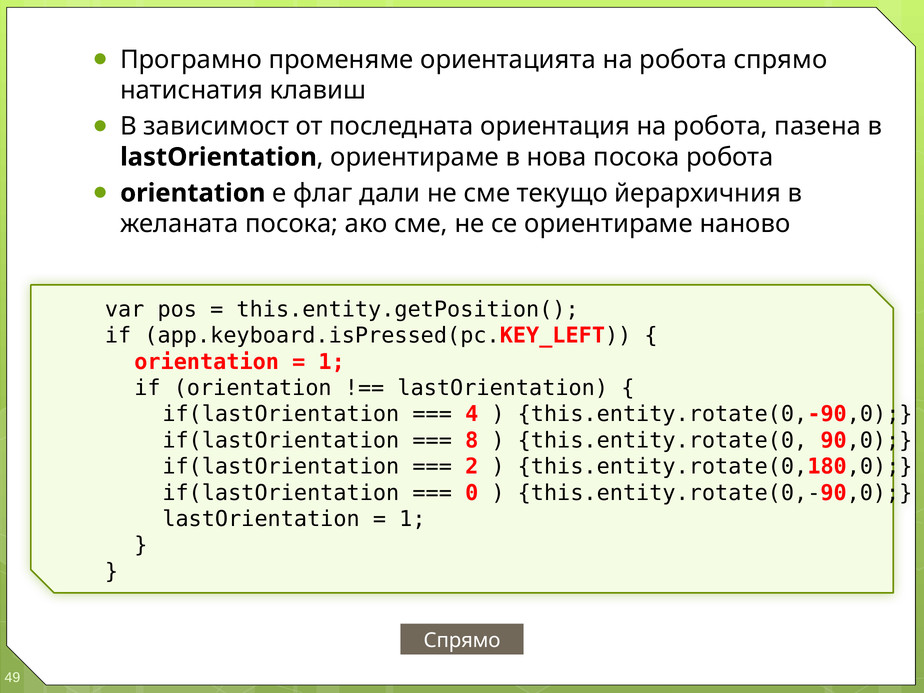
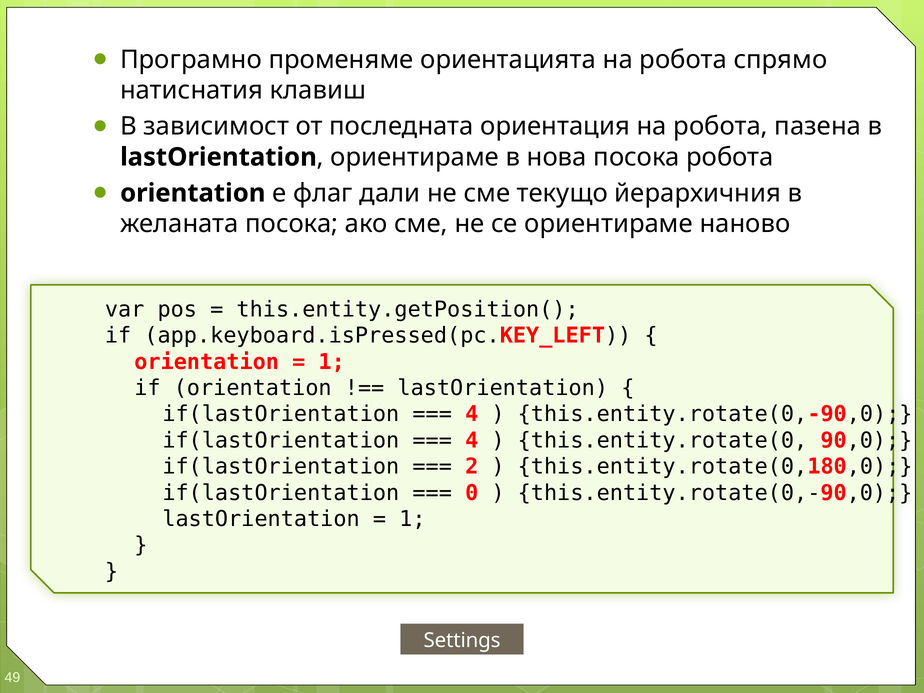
8: 8 -> 4 (472, 440)
Спрямо: Спрямо -> Settings (462, 641)
